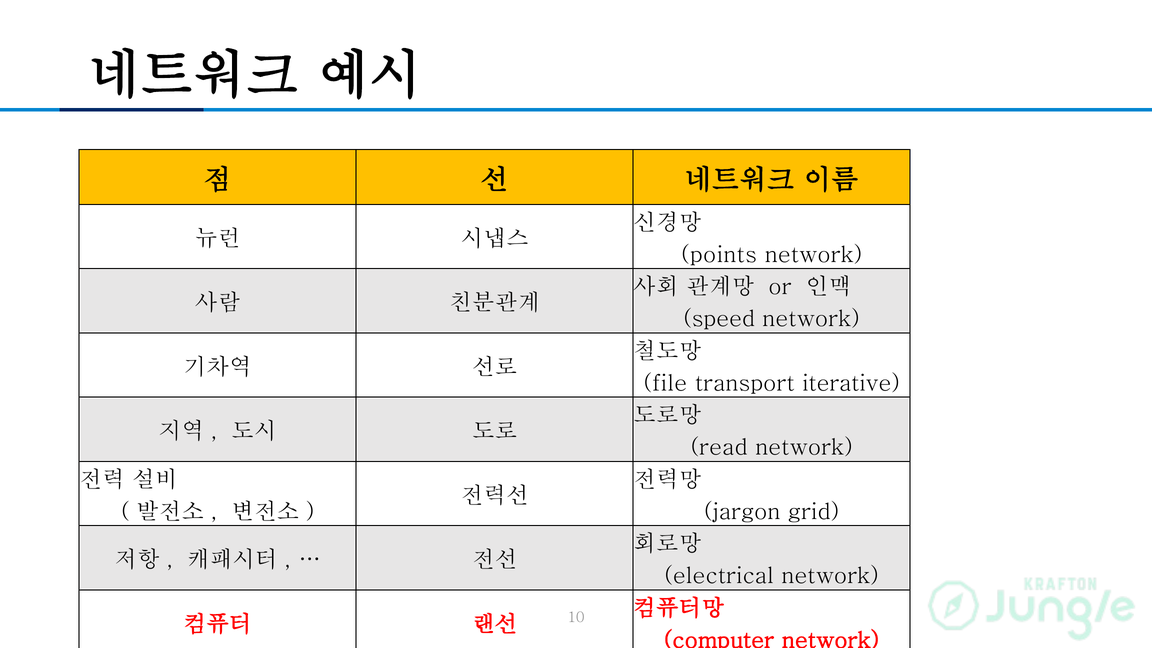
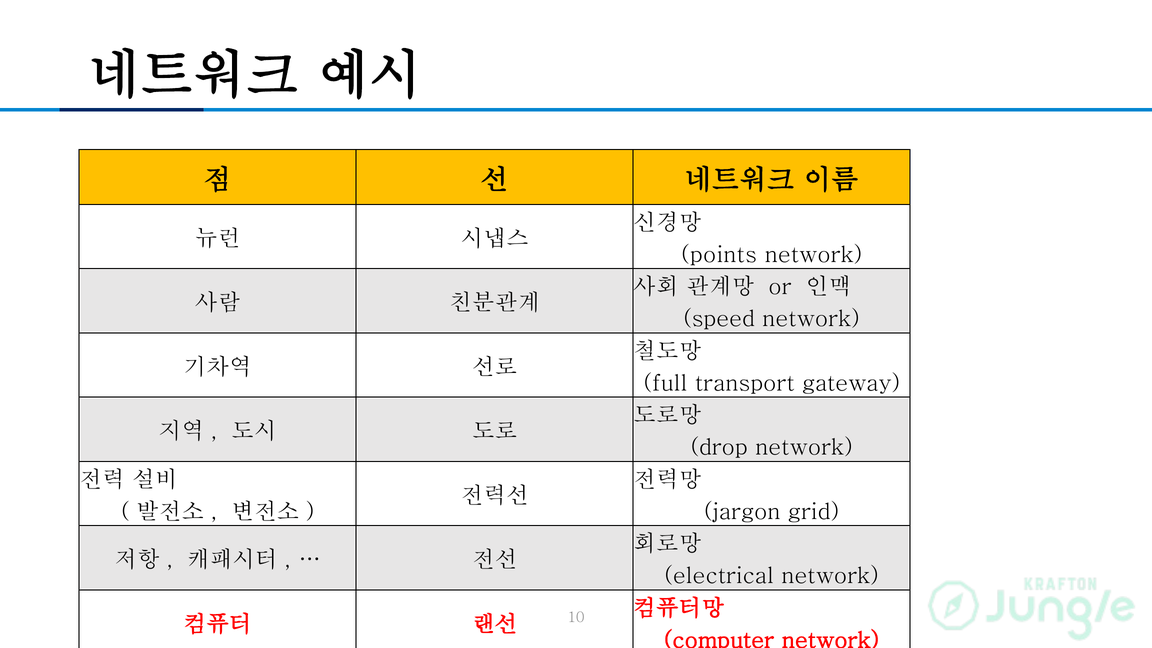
file: file -> full (665, 383)
iterative: iterative -> gateway (851, 383)
read: read -> drop (719, 447)
